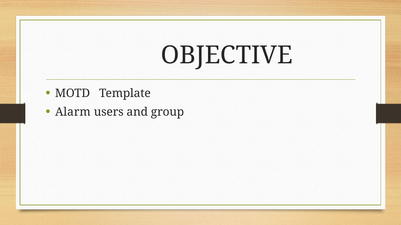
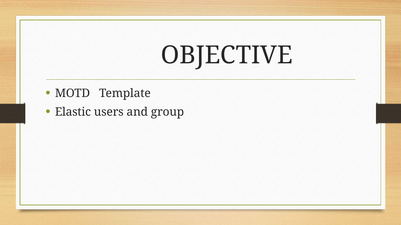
Alarm: Alarm -> Elastic (73, 112)
